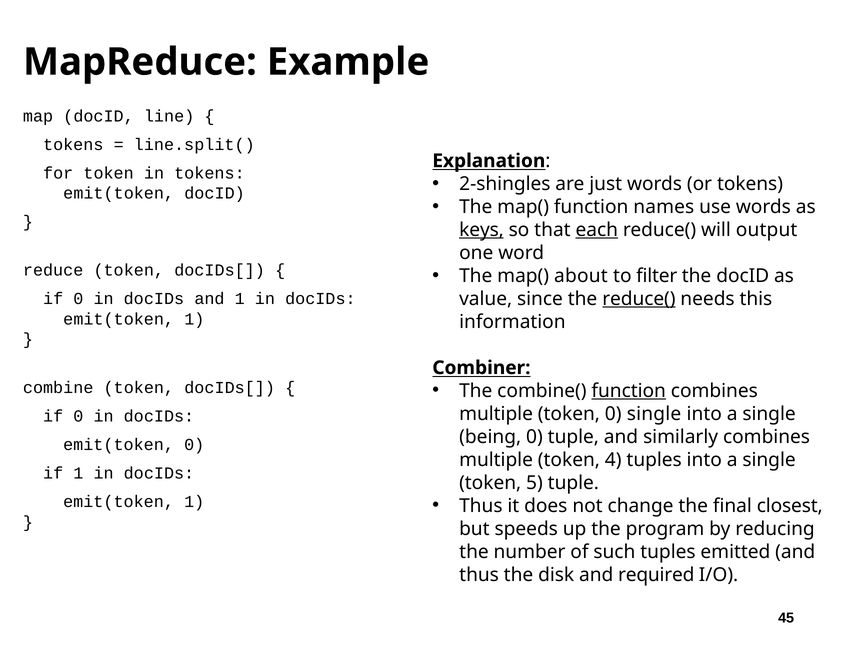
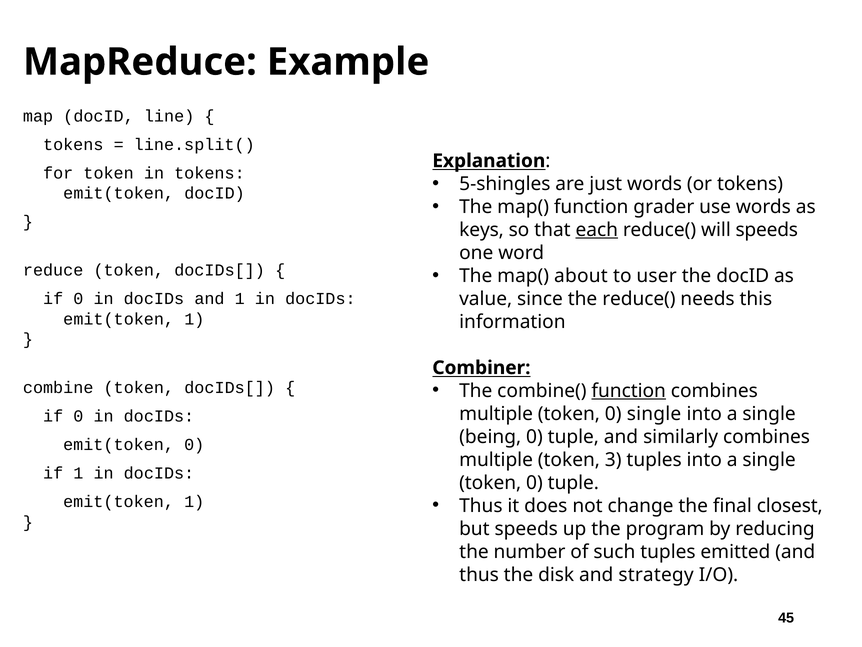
2-shingles: 2-shingles -> 5-shingles (505, 184)
names: names -> grader (664, 207)
keys underline: present -> none (482, 230)
will output: output -> speeds (767, 230)
filter: filter -> user (657, 276)
reduce( underline: present -> none (639, 299)
4: 4 -> 3 (613, 459)
5: 5 -> 0 (534, 482)
required: required -> strategy (656, 574)
